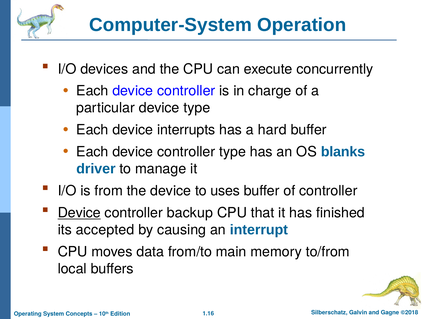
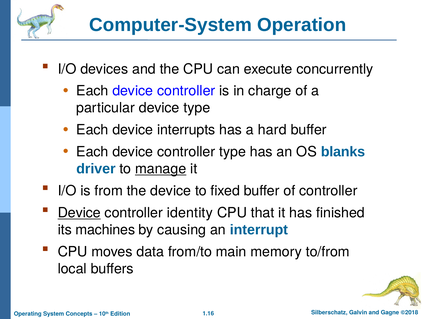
manage underline: none -> present (161, 169)
uses: uses -> fixed (225, 191)
backup: backup -> identity (190, 213)
accepted: accepted -> machines (105, 230)
